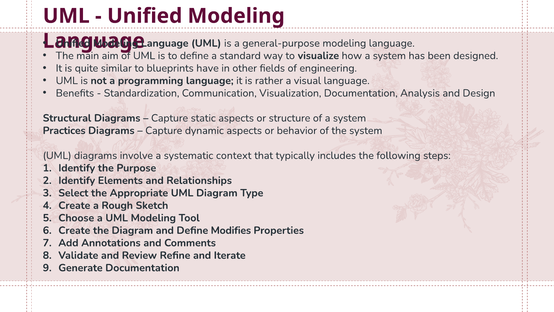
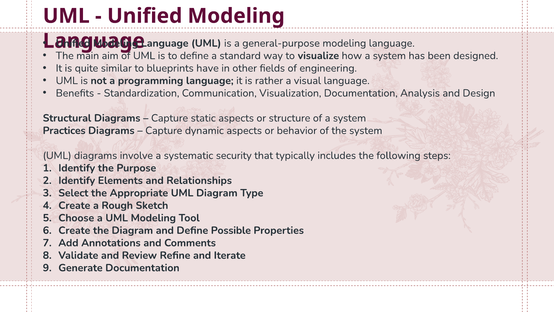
context: context -> security (234, 155)
Modifies: Modifies -> Possible (231, 230)
